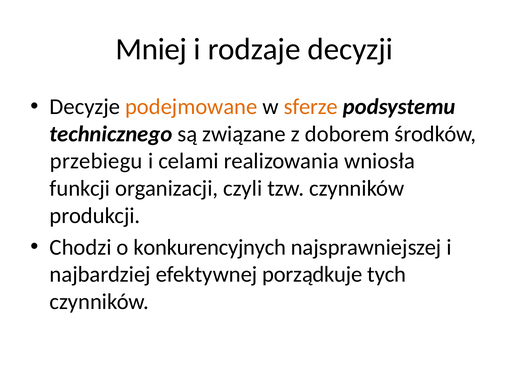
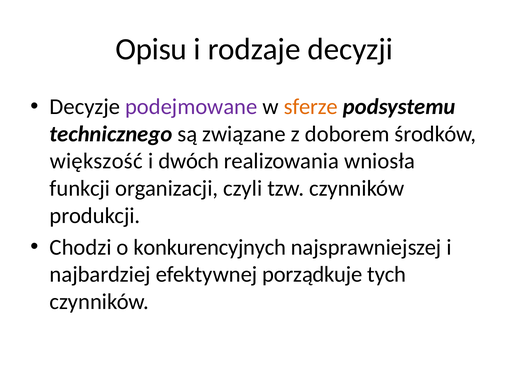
Mniej: Mniej -> Opisu (151, 49)
podejmowane colour: orange -> purple (191, 107)
przebiegu: przebiegu -> większość (96, 161)
celami: celami -> dwóch (189, 161)
